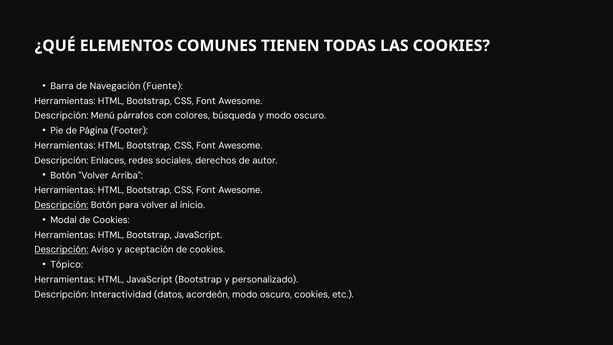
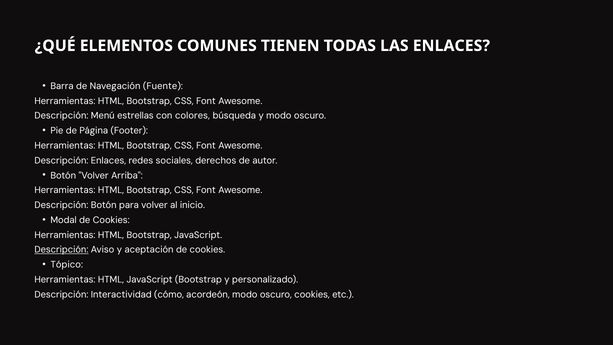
LAS COOKIES: COOKIES -> ENLACES (451, 46)
párrafos: párrafos -> estrellas (135, 116)
Descripción underline: present -> none (61, 205)
datos: datos -> cómo (169, 294)
